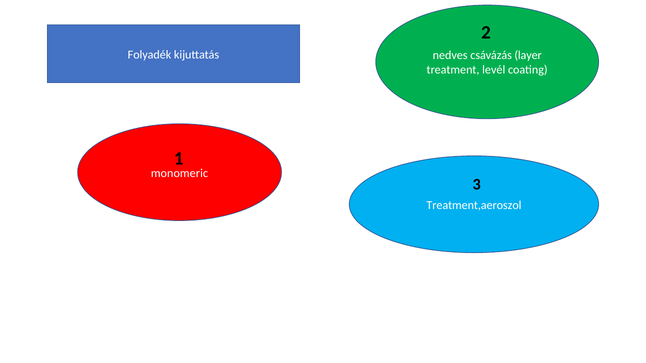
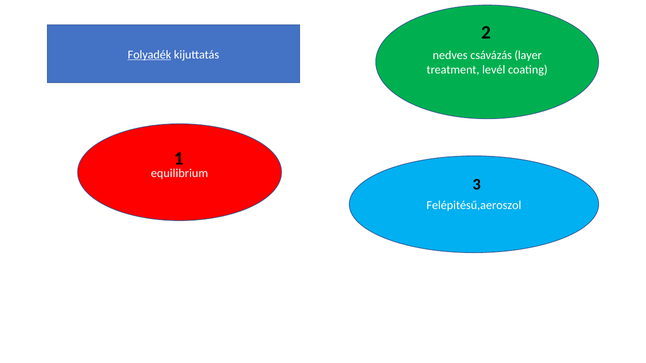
Folyadék underline: none -> present (150, 55)
monomeric: monomeric -> equilibrium (179, 173)
Treatment,aeroszol: Treatment,aeroszol -> Felépitésű,aeroszol (474, 205)
